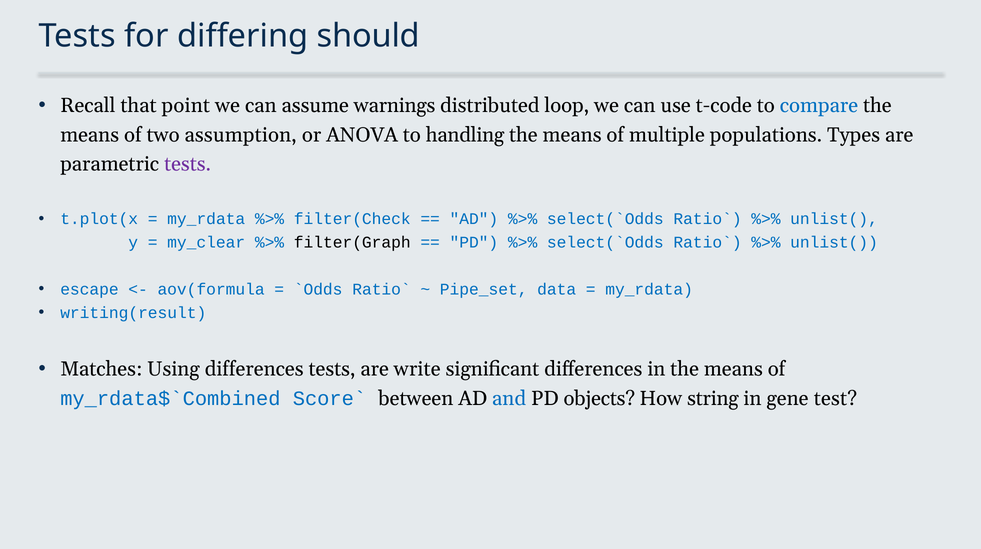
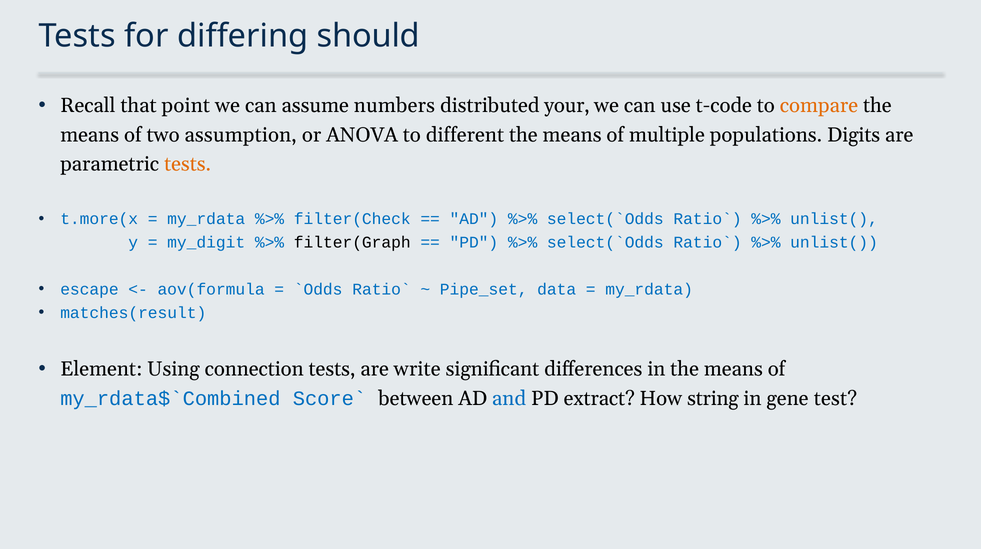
warnings: warnings -> numbers (394, 106)
loop: loop -> your (567, 106)
compare colour: blue -> orange (819, 106)
handling: handling -> different (465, 135)
Types: Types -> Digits (854, 135)
tests colour: purple -> orange (188, 164)
t.plot(x: t.plot(x -> t.more(x (99, 219)
my_clear: my_clear -> my_digit (206, 243)
writing(result: writing(result -> matches(result (133, 313)
Matches: Matches -> Element (101, 369)
Using differences: differences -> connection (254, 369)
objects: objects -> extract (599, 399)
